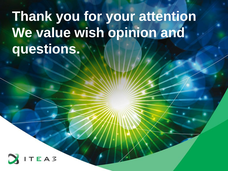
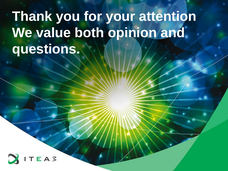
wish: wish -> both (89, 33)
